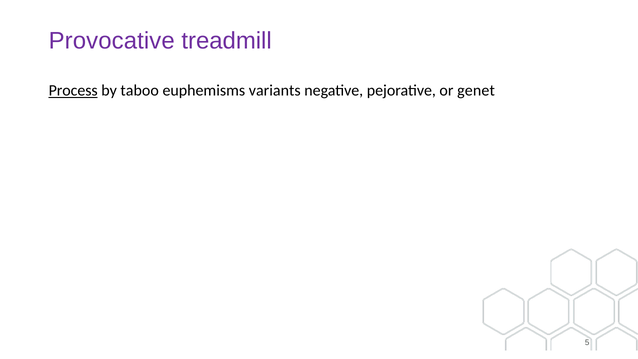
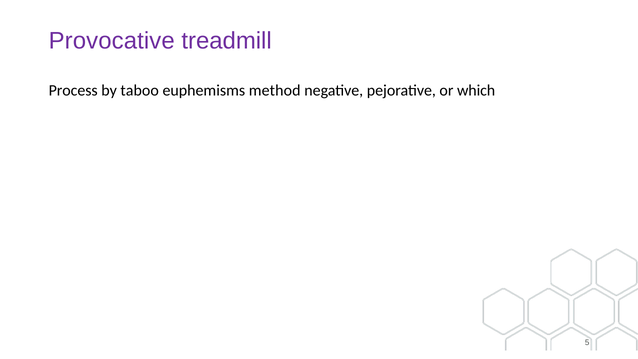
Process underline: present -> none (73, 91)
variants: variants -> method (275, 91)
genet: genet -> which (476, 91)
